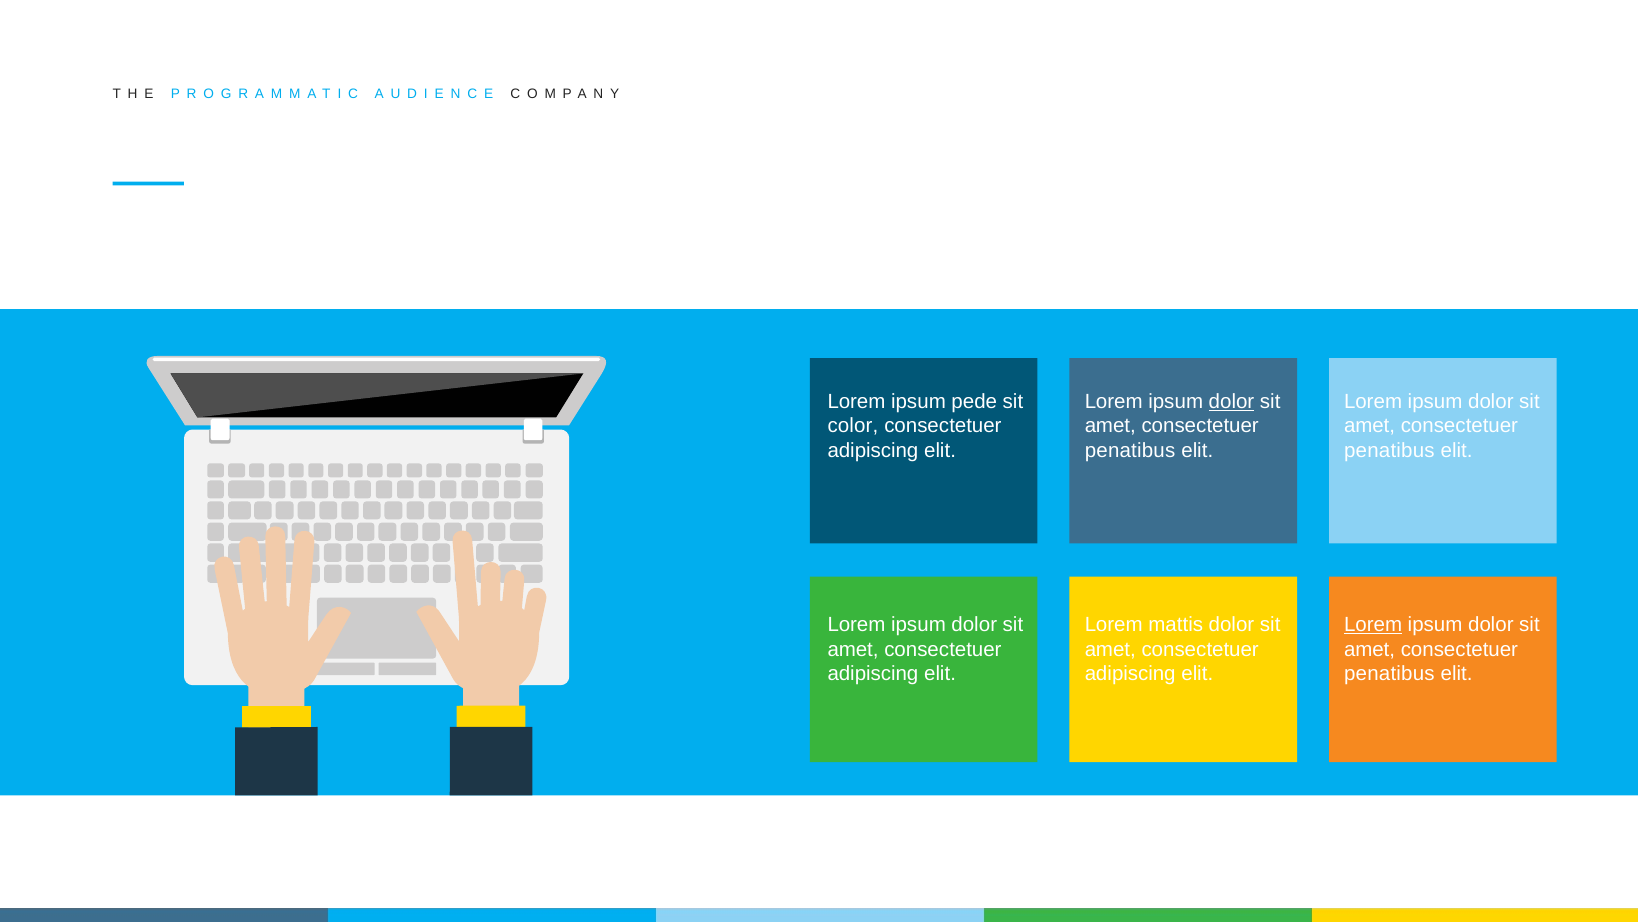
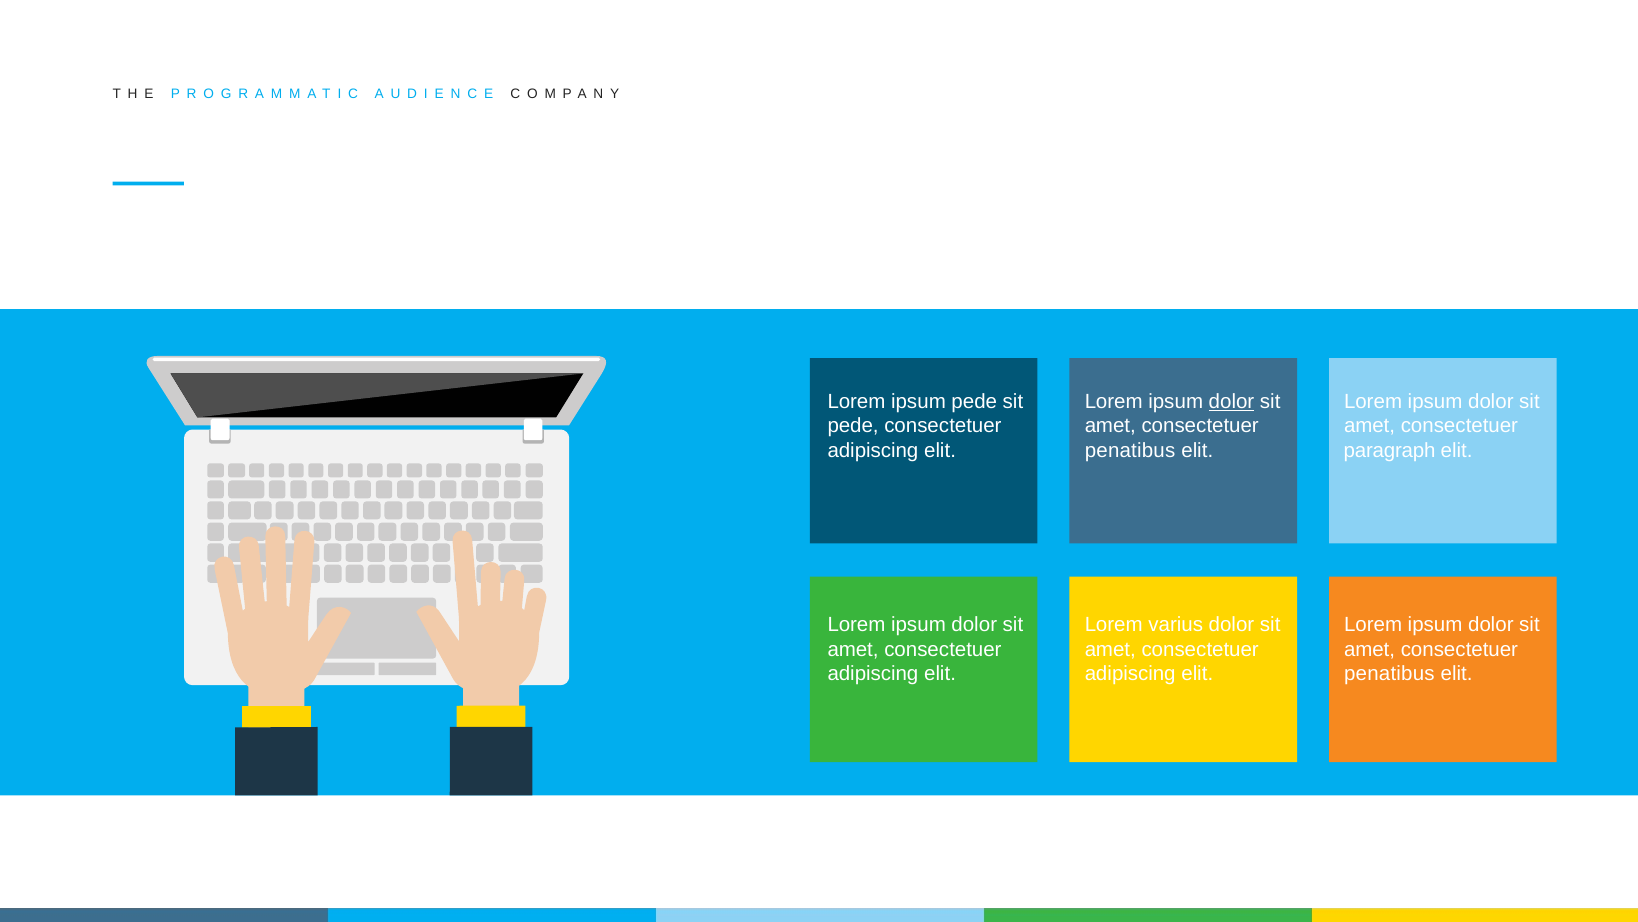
color: color -> pede (853, 426)
penatibus: penatibus -> paragraph (1390, 451)
mattis: mattis -> varius (1176, 625)
Lorem underline: present -> none (1373, 625)
